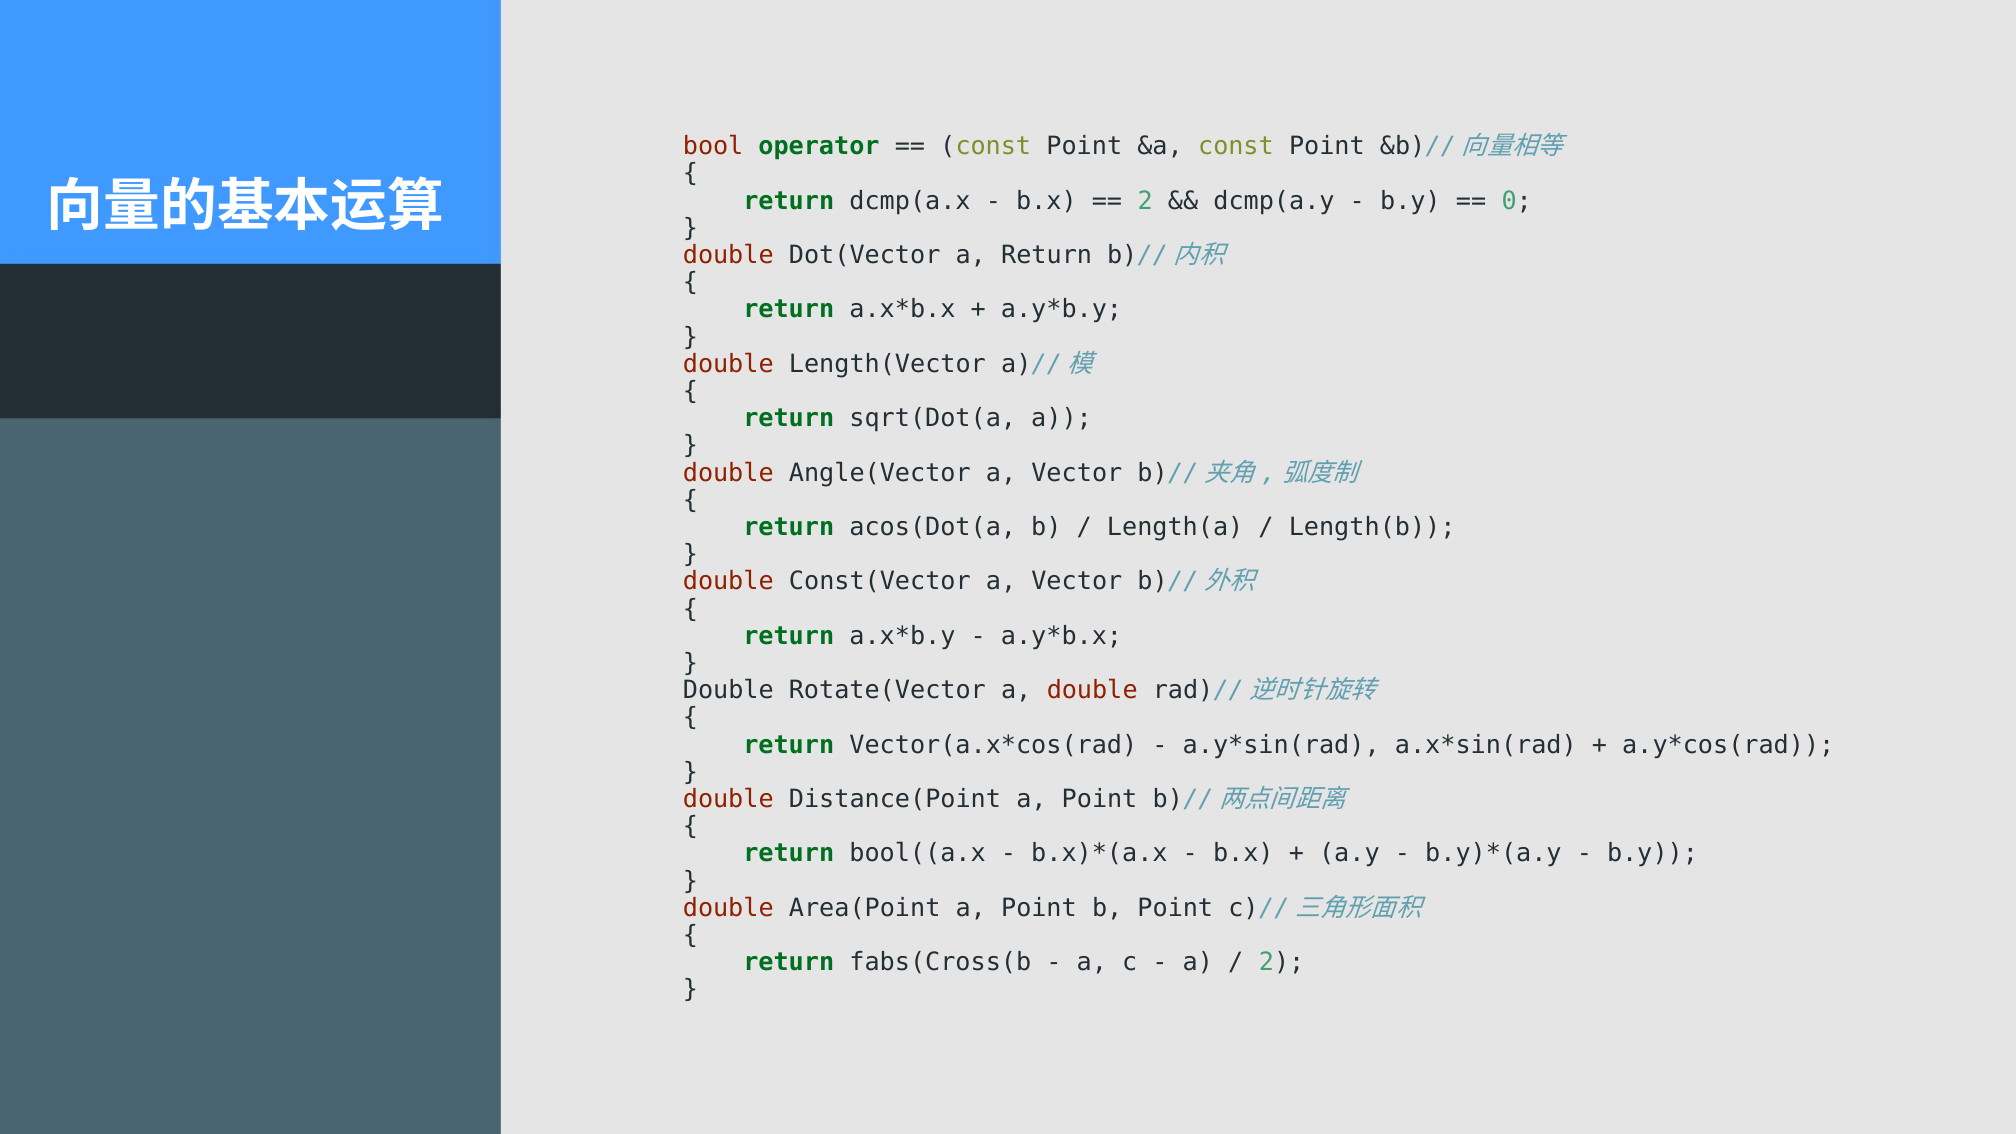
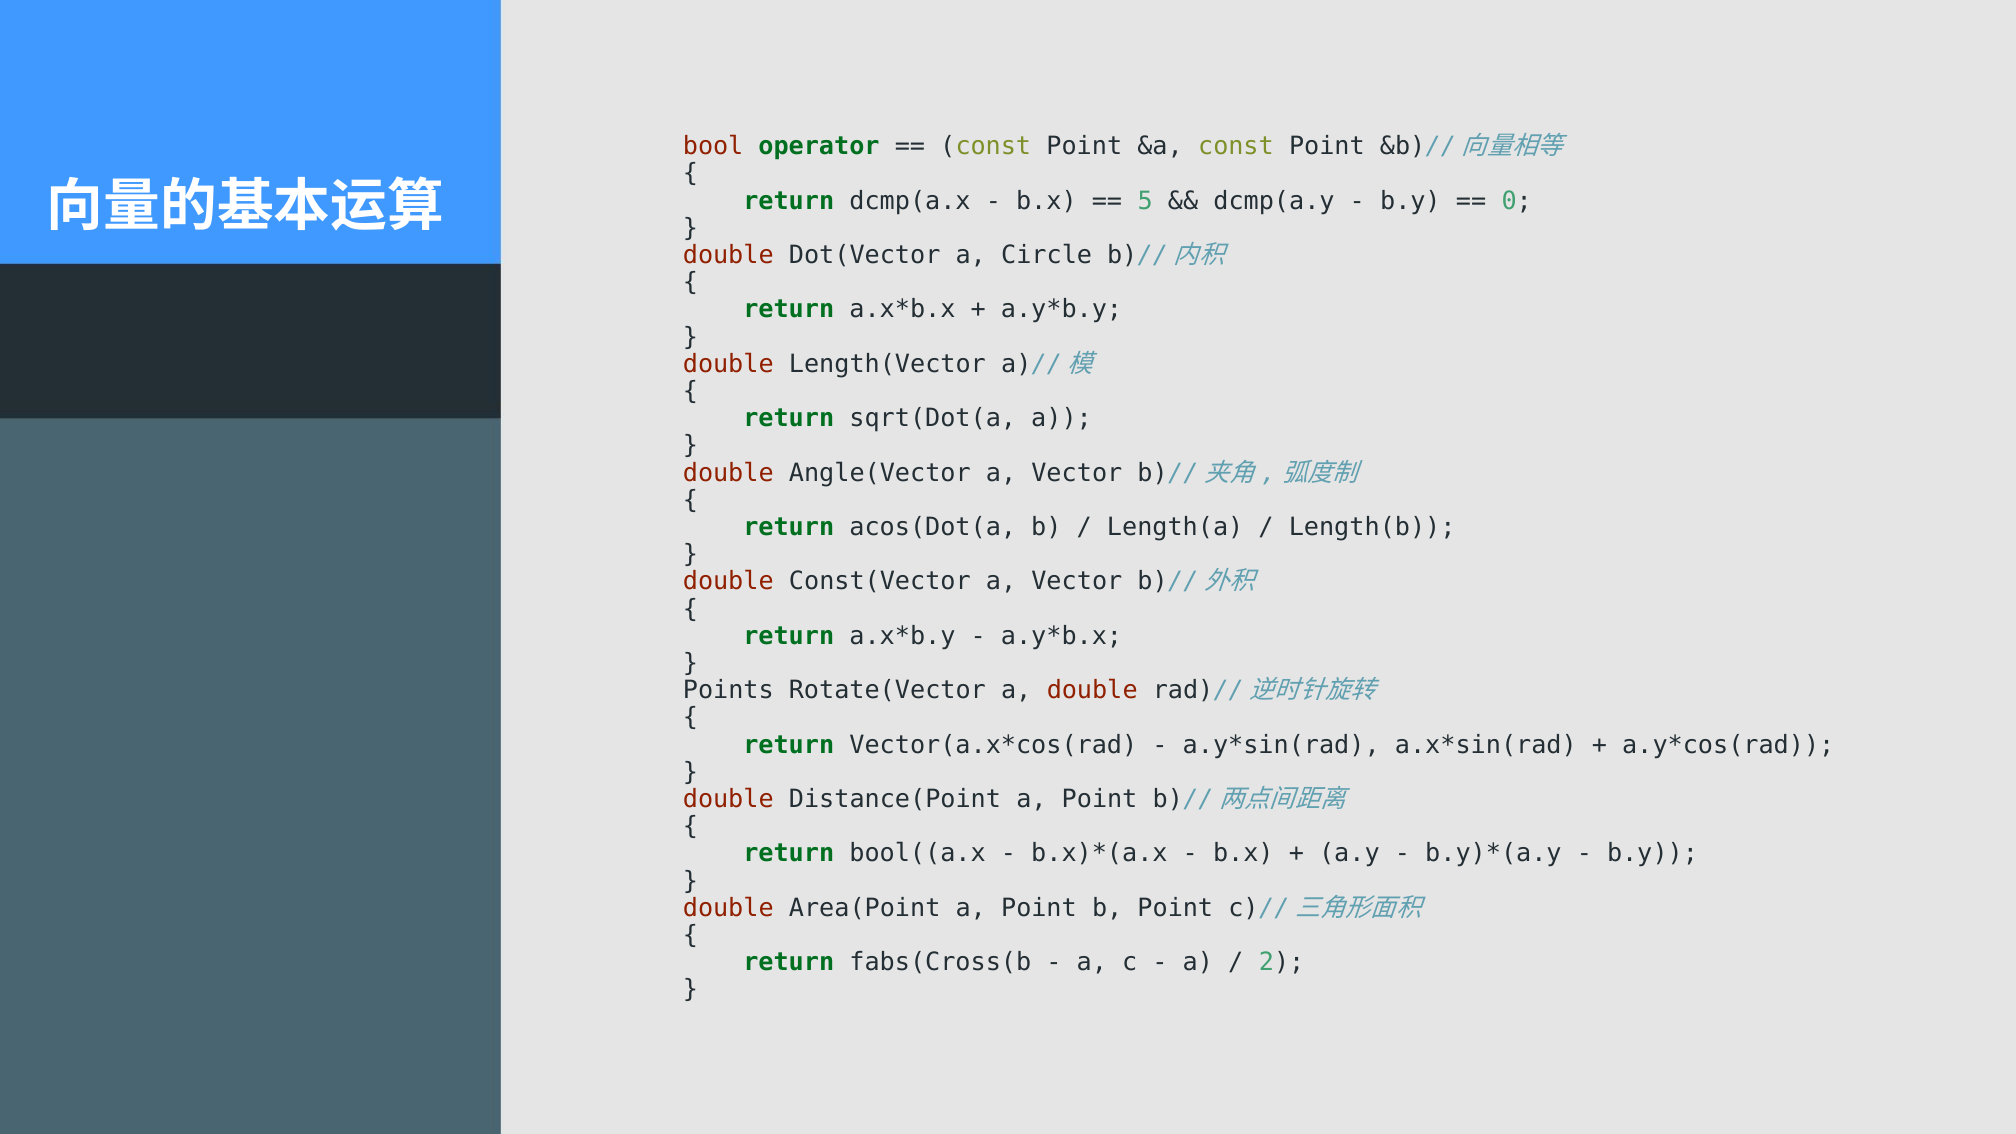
2: 2 -> 5 (1145, 201)
a Return: Return -> Circle (1047, 255)
Double: Double -> Points (728, 690)
